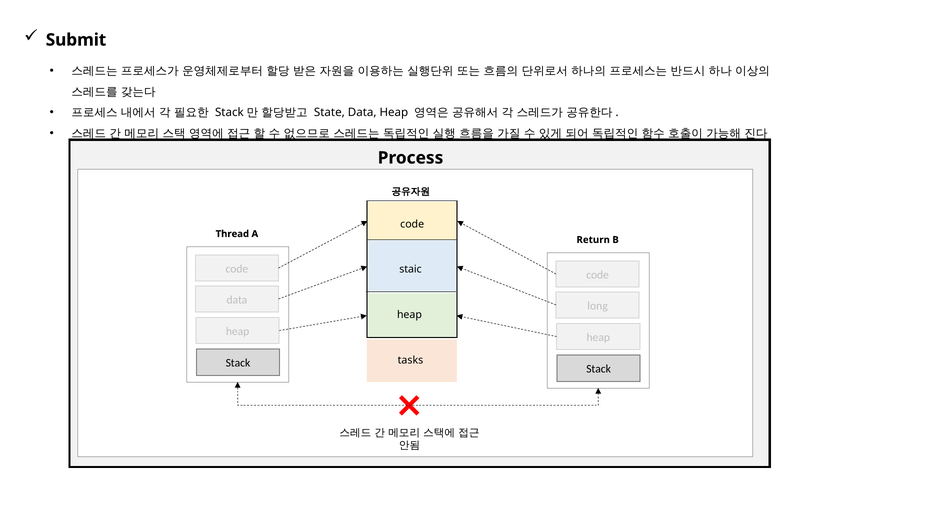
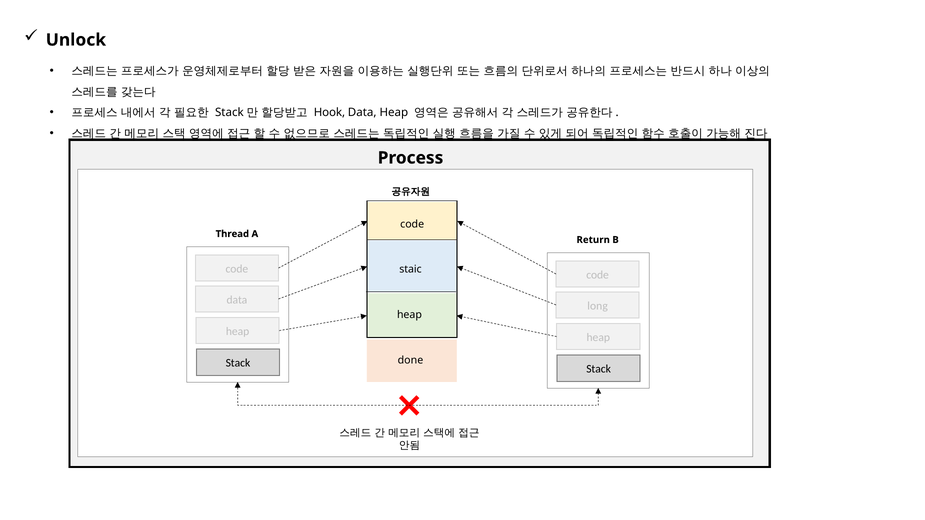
Submit: Submit -> Unlock (76, 40)
State: State -> Hook (329, 113)
tasks: tasks -> done (410, 360)
